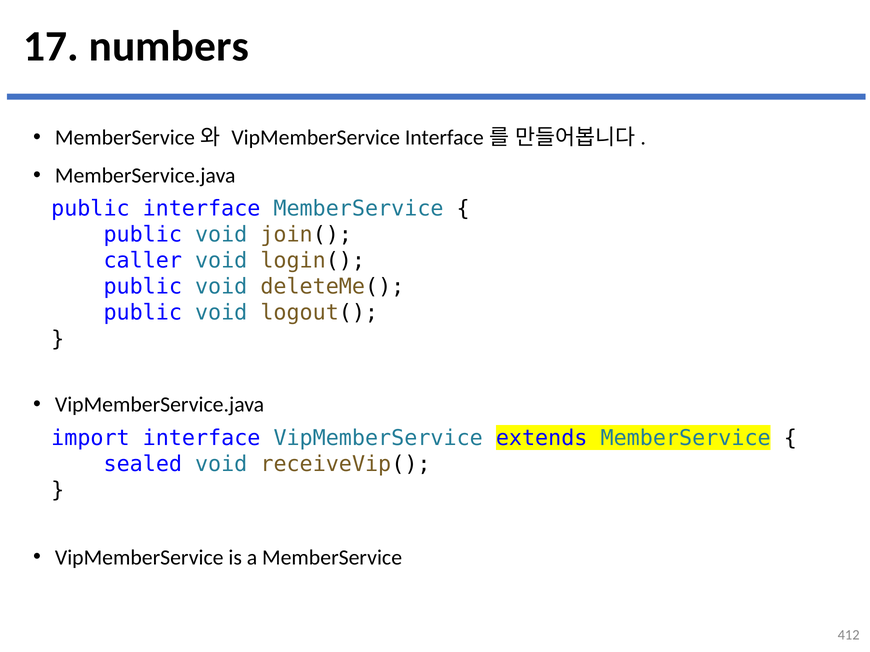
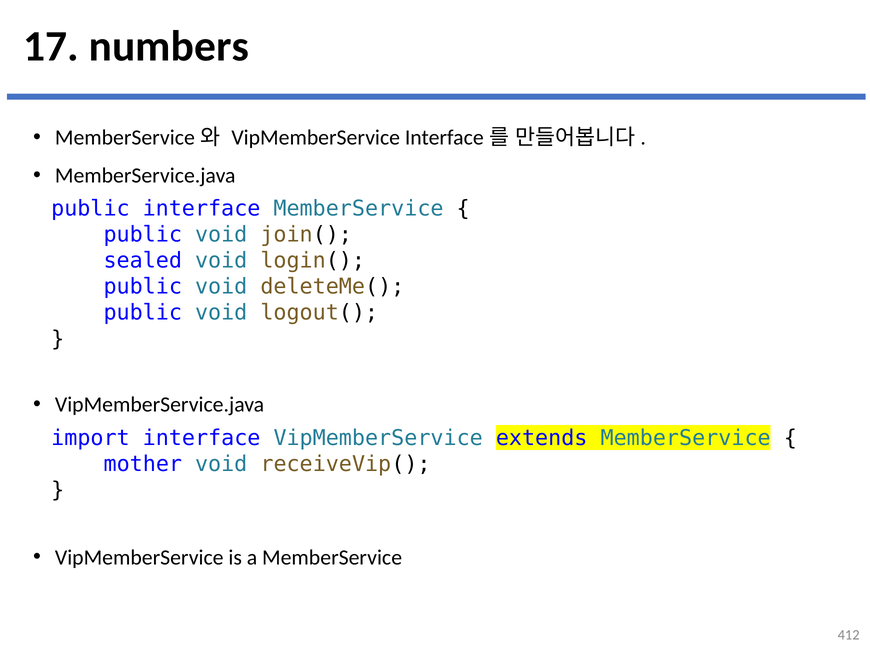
caller: caller -> sealed (143, 261)
sealed: sealed -> mother (143, 464)
